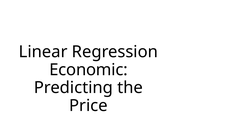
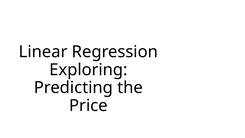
Economic: Economic -> Exploring (88, 70)
